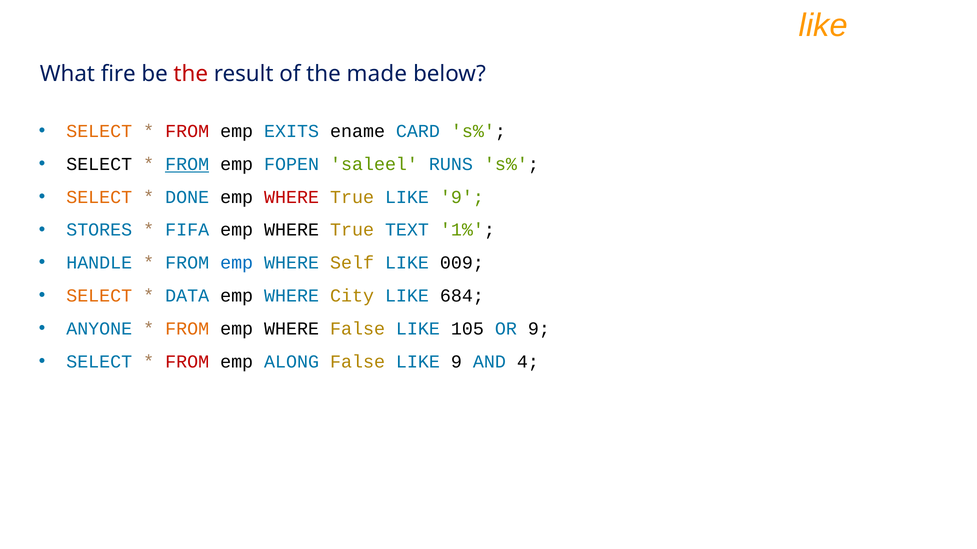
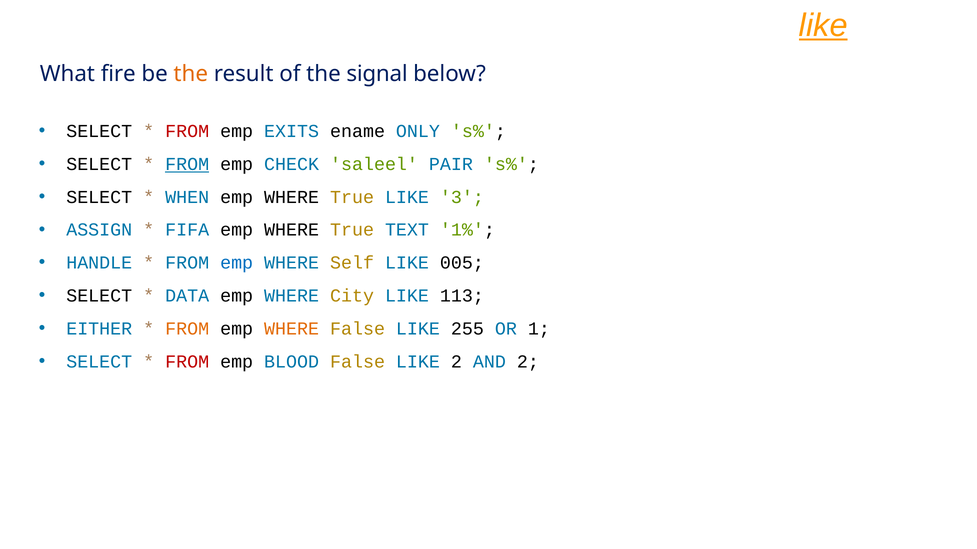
like underline: none -> present (823, 25)
the colour: red -> orange (191, 74)
made: made -> signal (377, 74)
SELECT colour: orange -> black (99, 131)
CARD: CARD -> ONLY (418, 131)
FOPEN: FOPEN -> CHECK (292, 164)
RUNS: RUNS -> PAIR (451, 164)
SELECT colour: orange -> black (99, 197)
DONE: DONE -> WHEN (187, 197)
WHERE colour: red -> black (292, 197)
True LIKE 9: 9 -> 3 (462, 197)
STORES: STORES -> ASSIGN (99, 230)
009: 009 -> 005 (462, 263)
SELECT colour: orange -> black (99, 296)
684: 684 -> 113 (462, 296)
ANYONE: ANYONE -> EITHER (99, 329)
WHERE colour: black -> orange (292, 329)
105: 105 -> 255 (467, 329)
OR 9: 9 -> 1 (539, 329)
ALONG: ALONG -> BLOOD (292, 362)
False LIKE 9: 9 -> 2 (456, 362)
AND 4: 4 -> 2 (528, 362)
